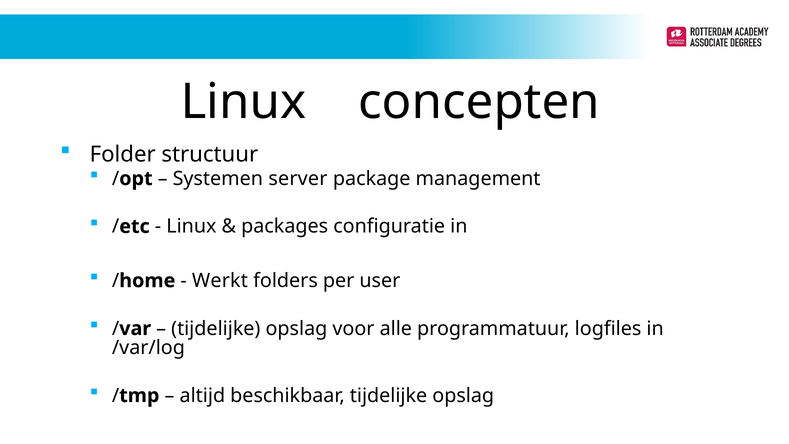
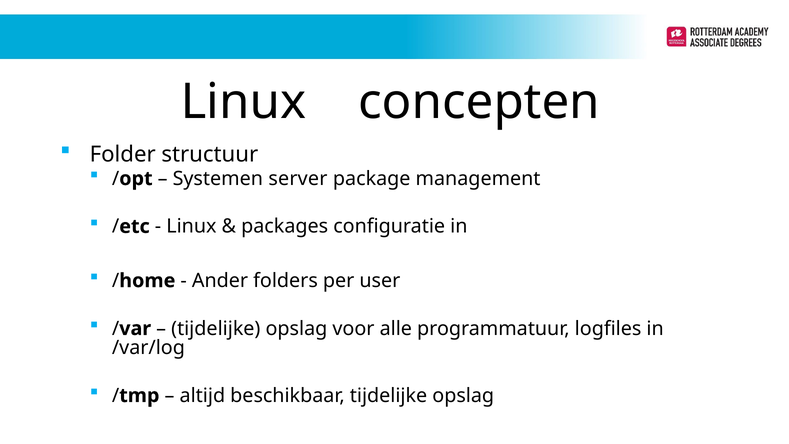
Werkt: Werkt -> Ander (220, 281)
